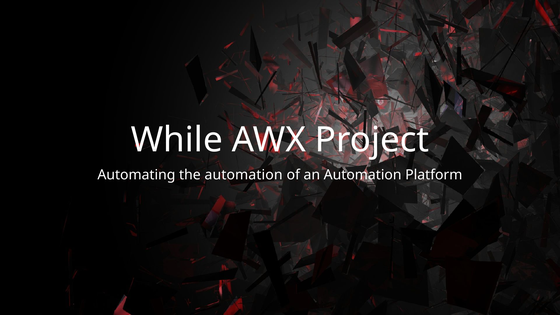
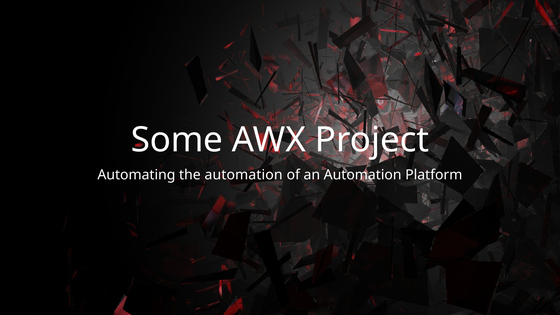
While: While -> Some (177, 140)
